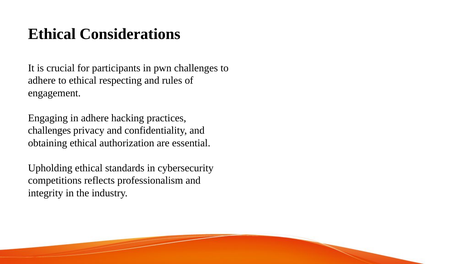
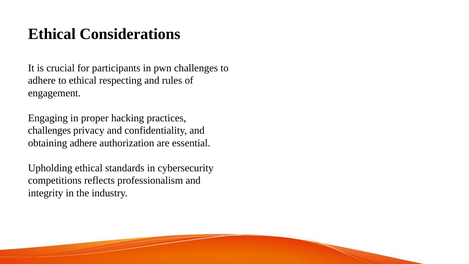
in adhere: adhere -> proper (95, 118)
obtaining ethical: ethical -> adhere (83, 143)
